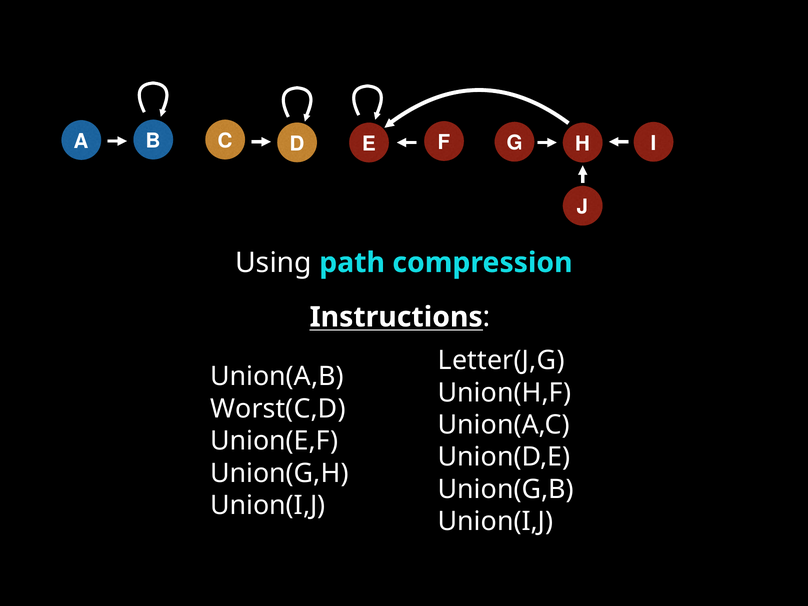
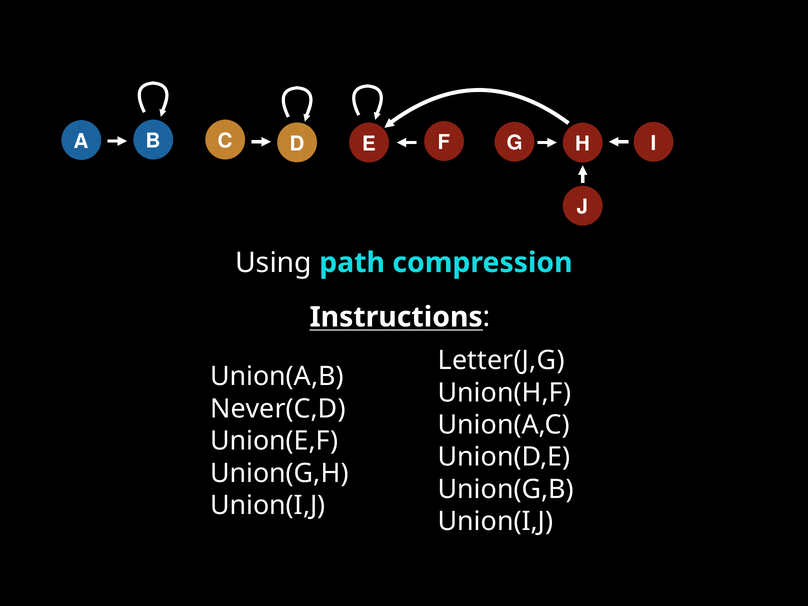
Worst(C,D: Worst(C,D -> Never(C,D (278, 409)
